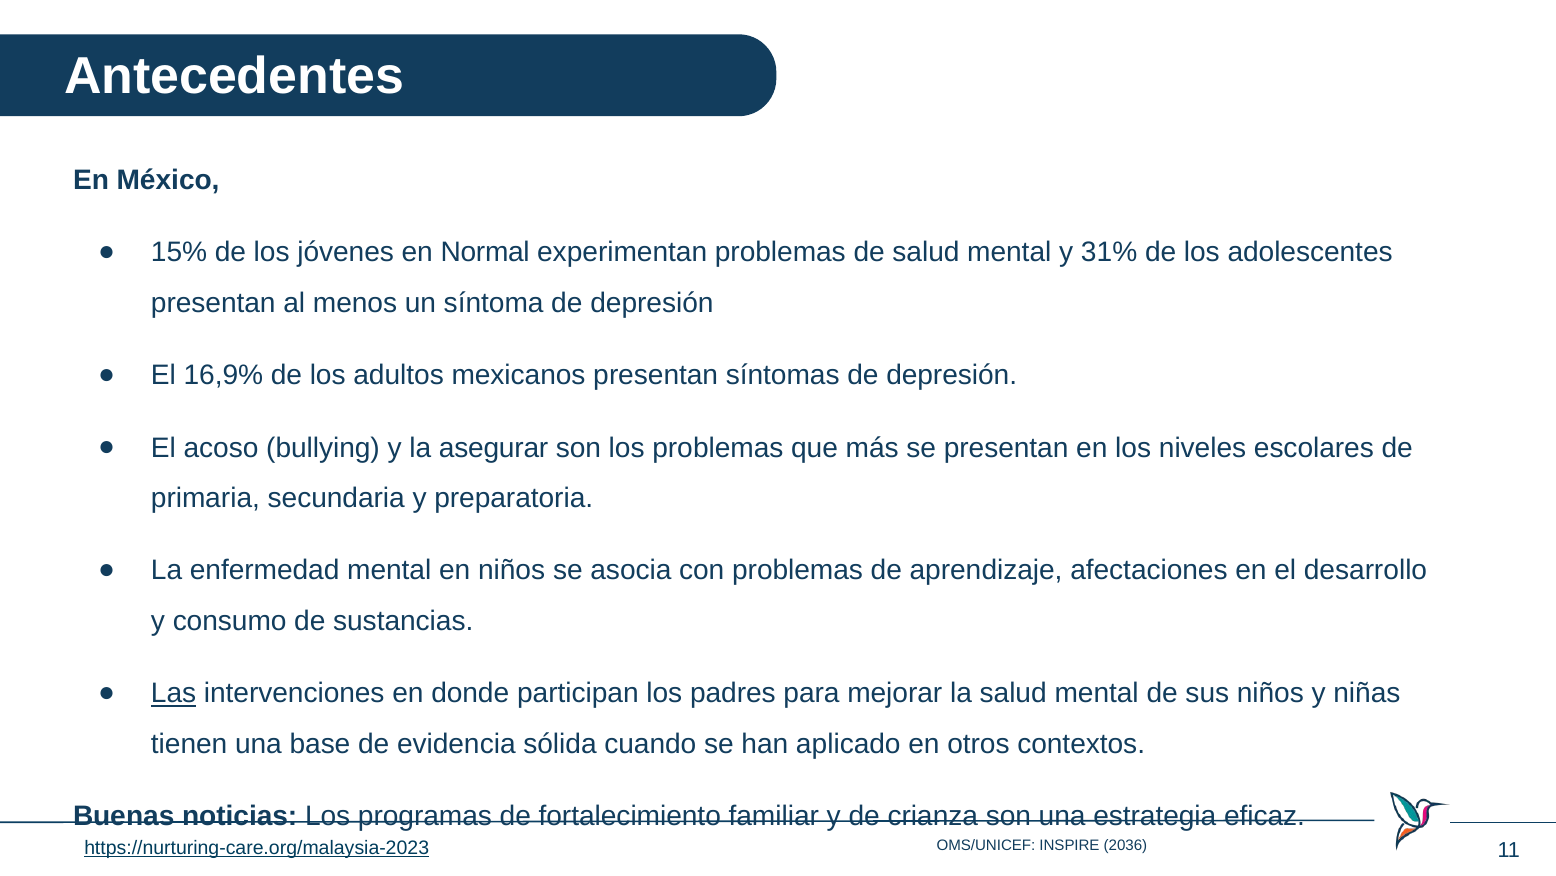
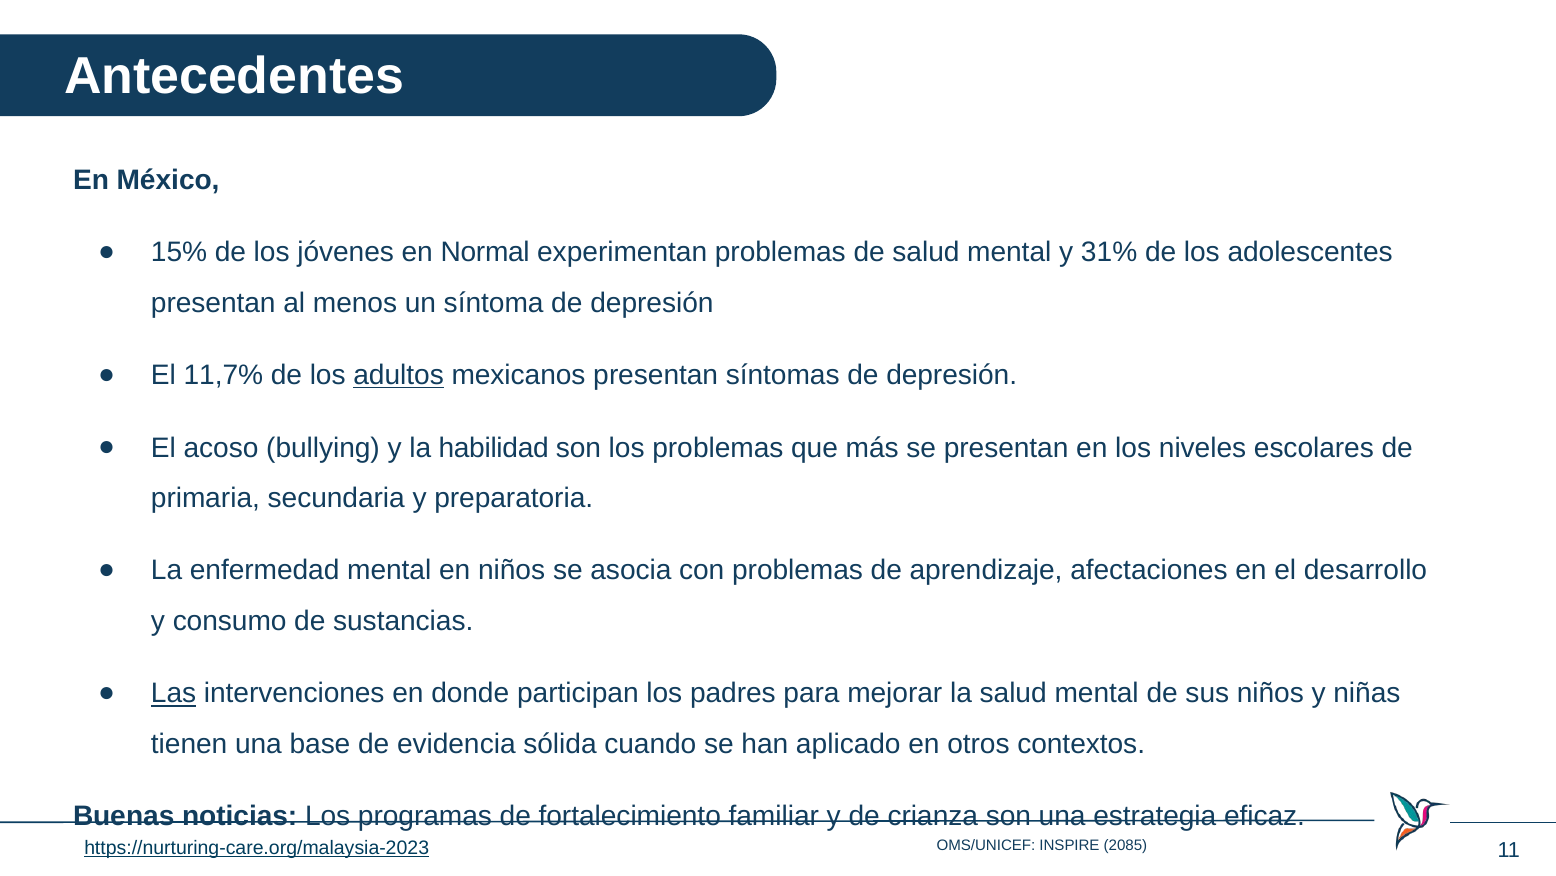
16,9%: 16,9% -> 11,7% (223, 375)
adultos underline: none -> present (399, 375)
asegurar: asegurar -> habilidad (494, 447)
2036: 2036 -> 2085 (1125, 845)
